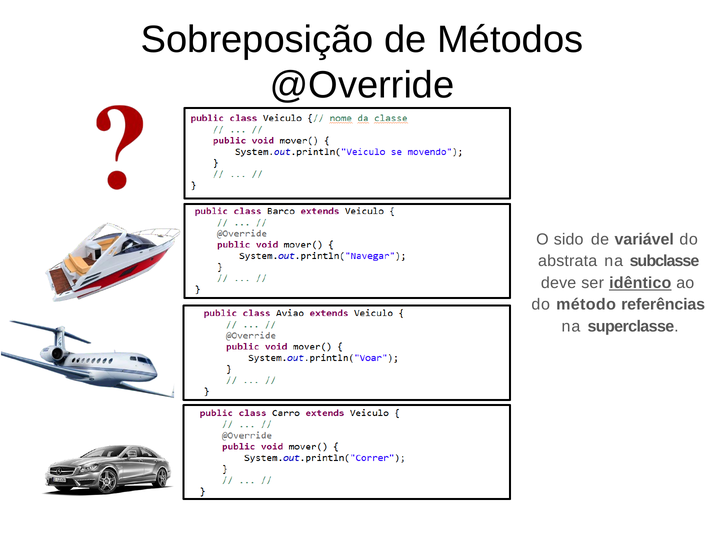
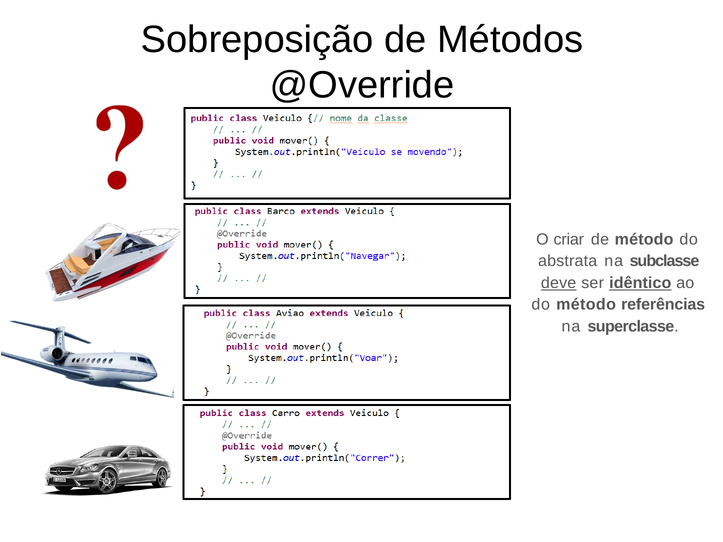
sido: sido -> criar (569, 239)
de variável: variável -> método (644, 239)
deve underline: none -> present (559, 283)
